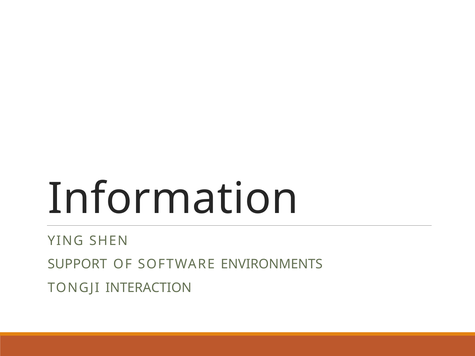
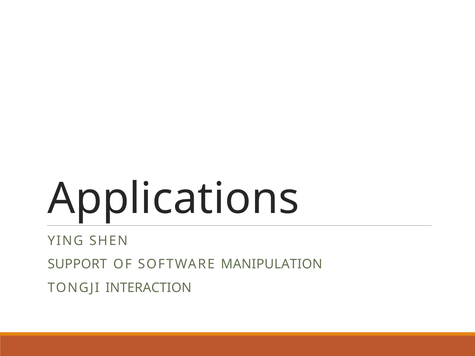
Information: Information -> Applications (173, 199)
ENVIRONMENTS: ENVIRONMENTS -> MANIPULATION (272, 264)
